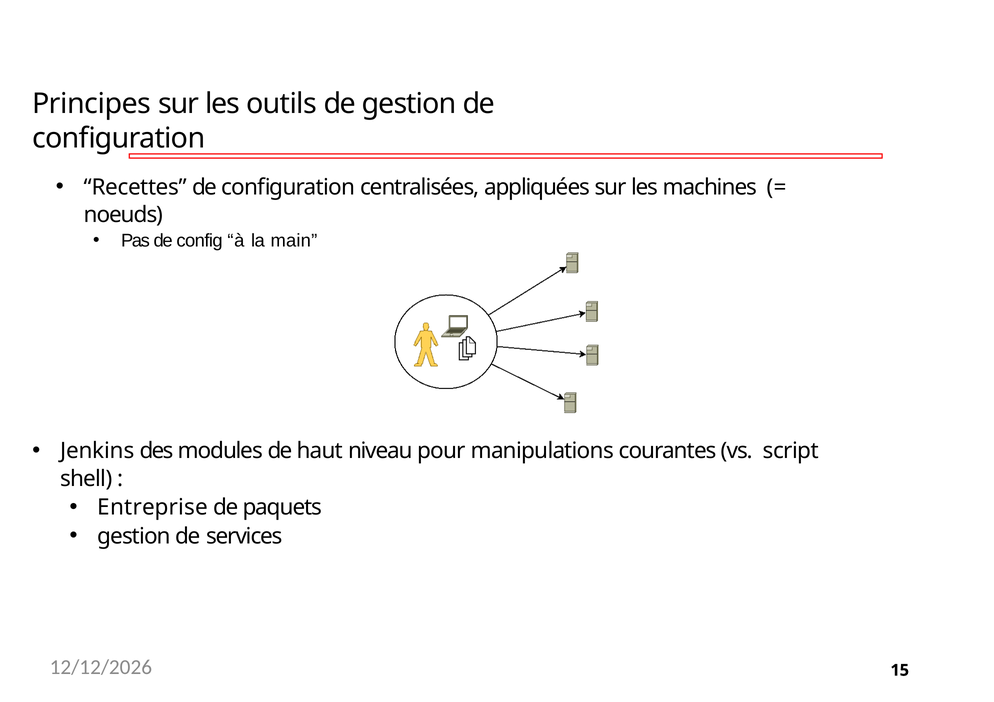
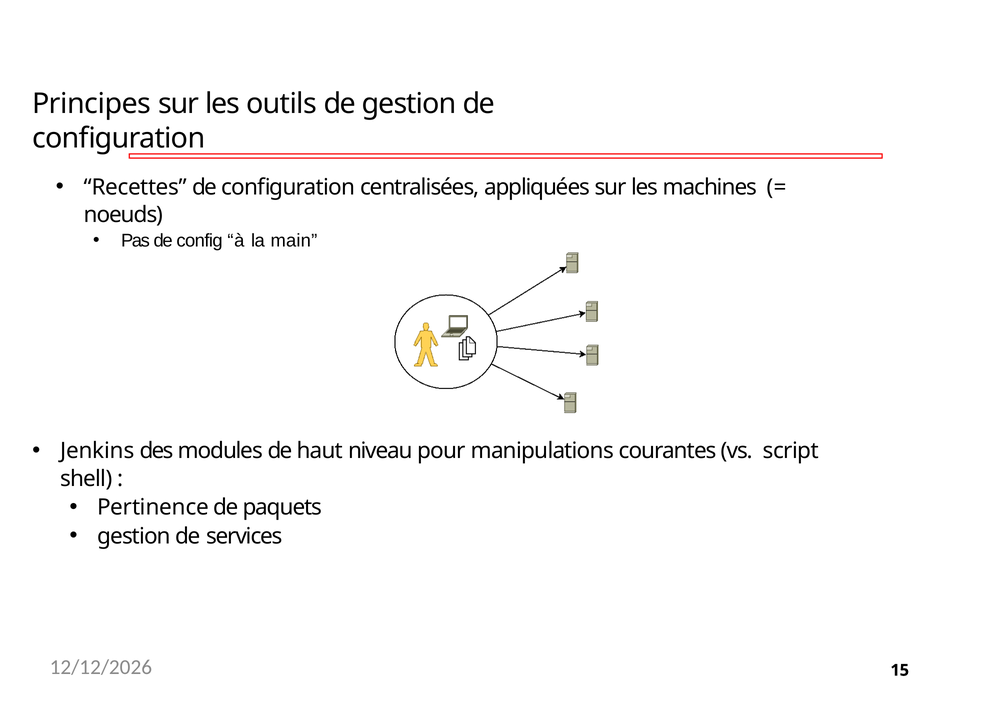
Entreprise: Entreprise -> Pertinence (153, 508)
